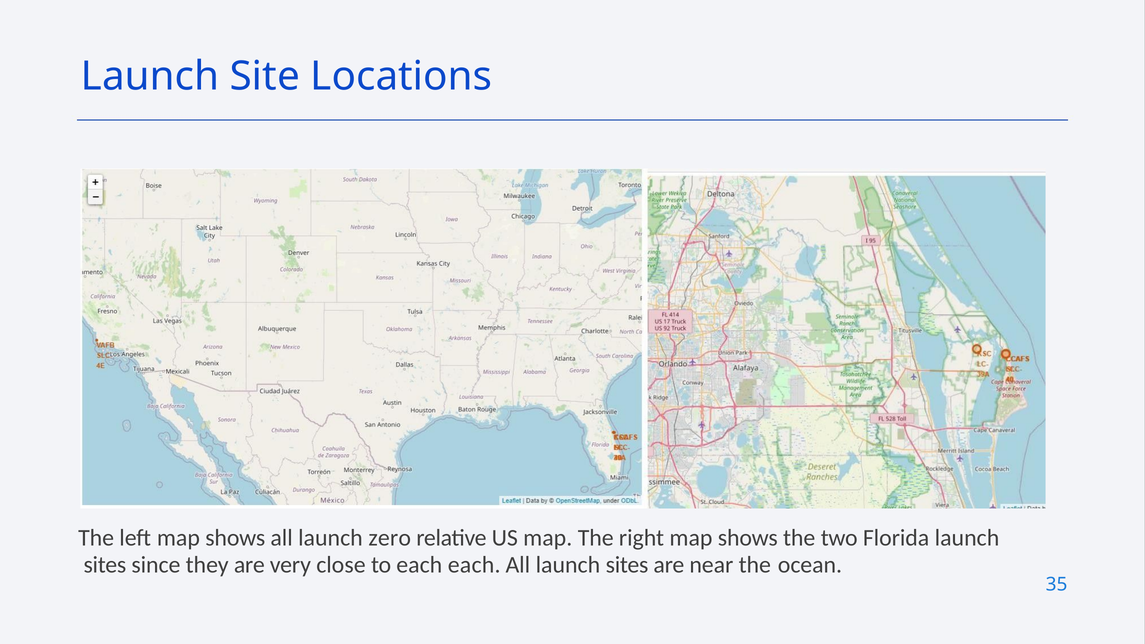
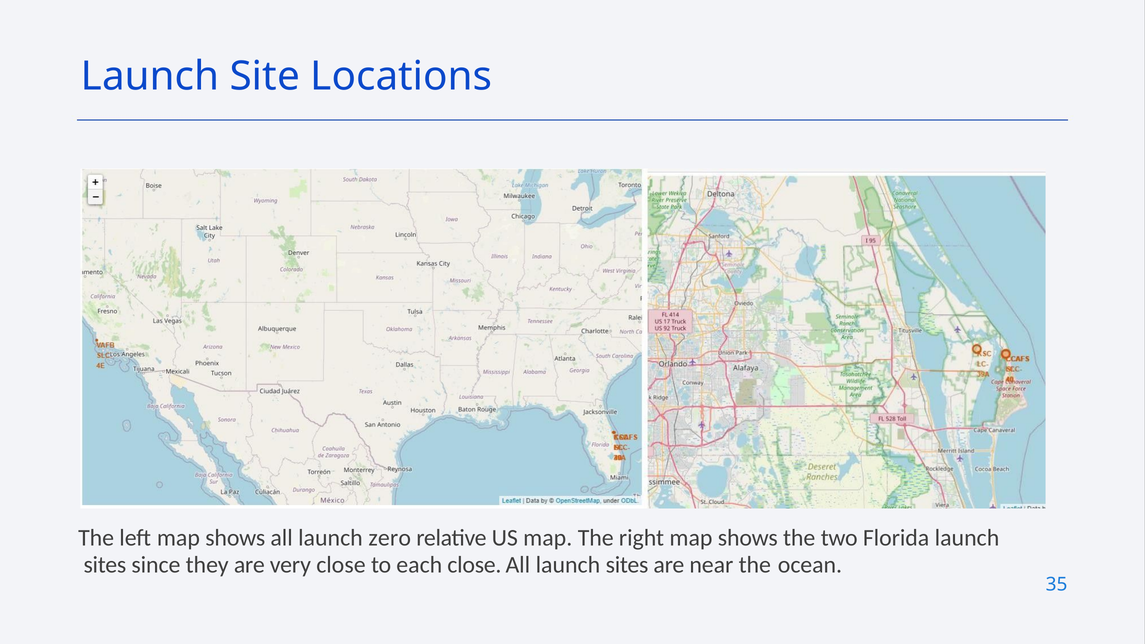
each each: each -> close (474, 565)
